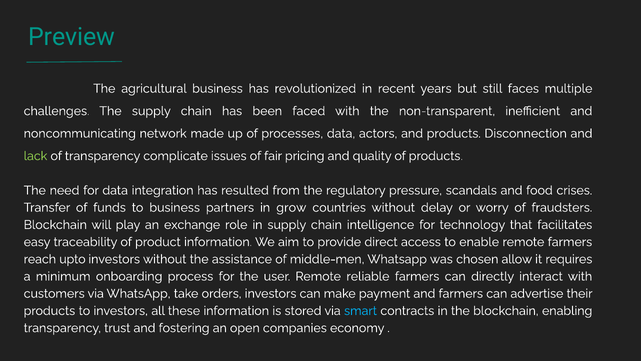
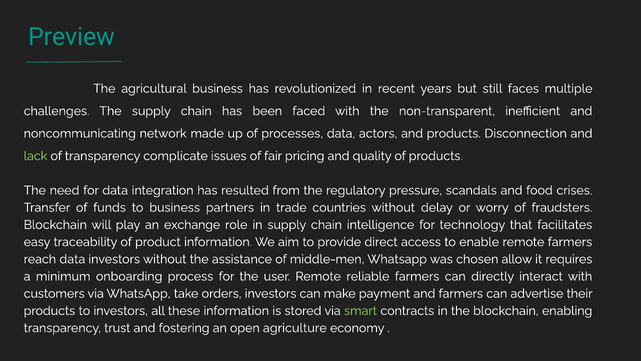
grow: grow -> trade (291, 207)
reach upto: upto -> data (72, 259)
smart colour: light blue -> light green (361, 310)
companies: companies -> agriculture (295, 328)
